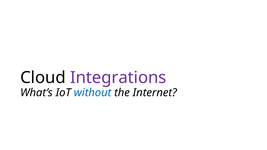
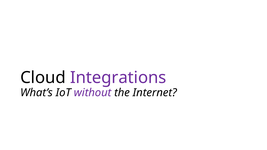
without colour: blue -> purple (93, 93)
